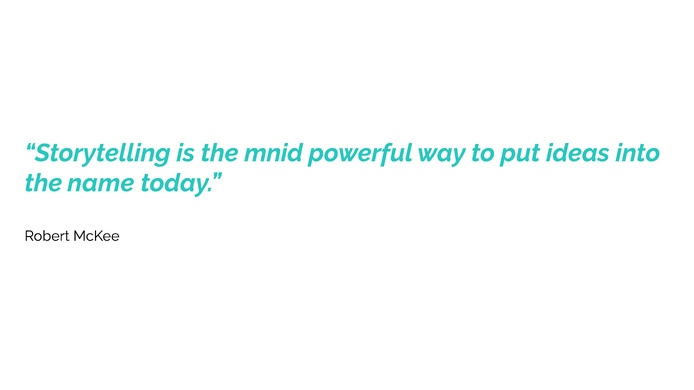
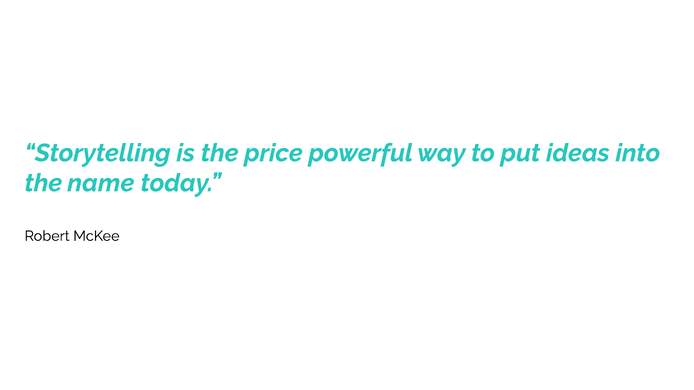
mnid: mnid -> price (274, 153)
